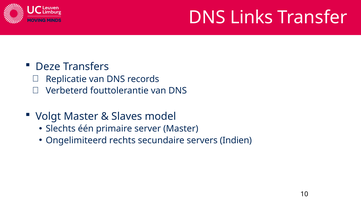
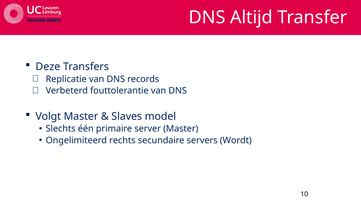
Links: Links -> Altijd (251, 17)
Indien: Indien -> Wordt (236, 140)
